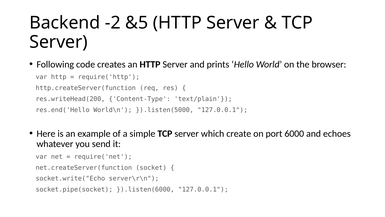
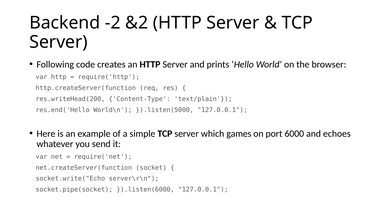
&5: &5 -> &2 (137, 23)
create: create -> games (239, 133)
